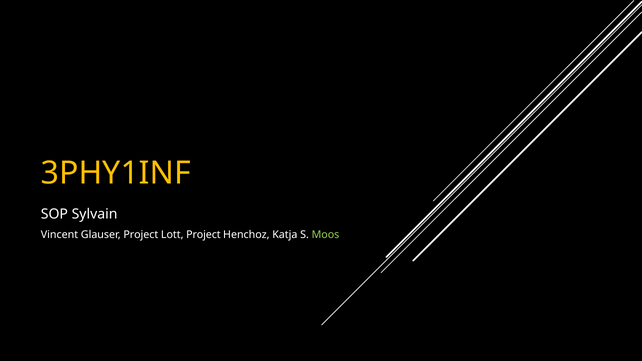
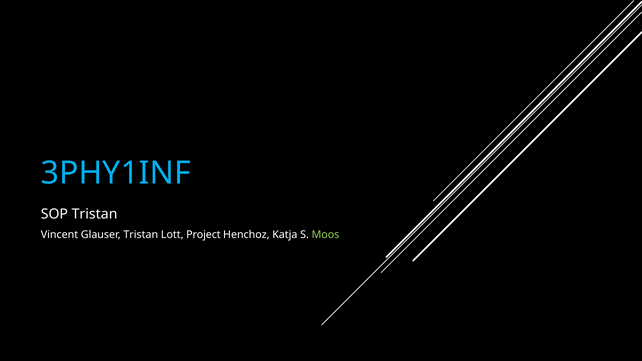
3PHY1INF colour: yellow -> light blue (116, 173)
SOP Sylvain: Sylvain -> Tristan (95, 214)
Glauser Project: Project -> Tristan (141, 235)
